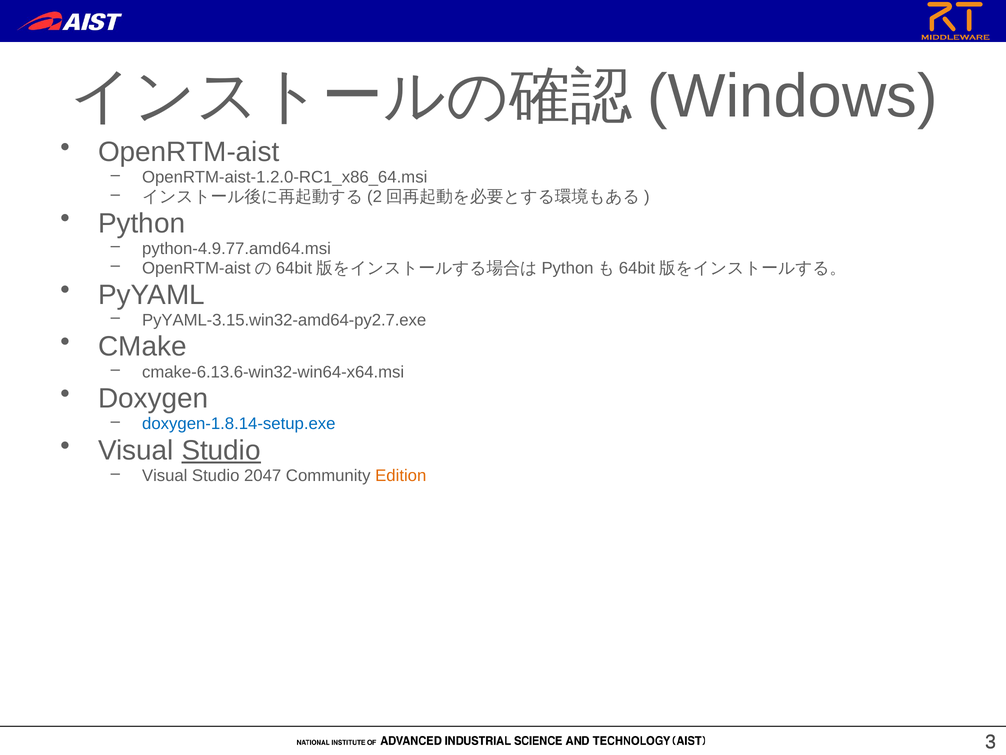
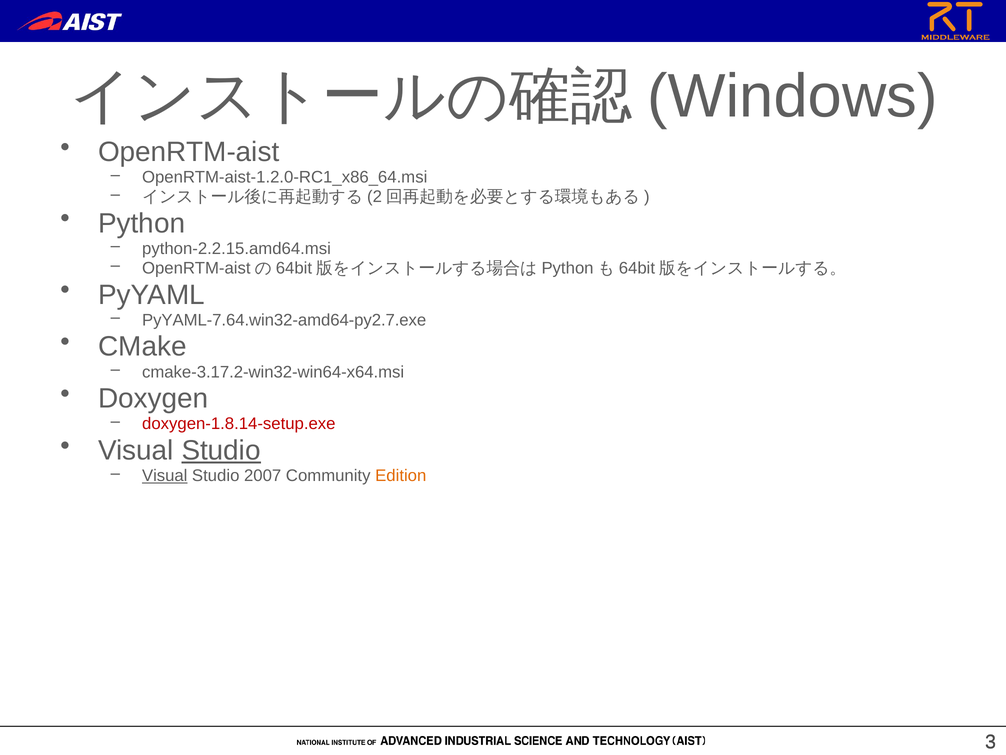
python-4.9.77.amd64.msi: python-4.9.77.amd64.msi -> python-2.2.15.amd64.msi (237, 249)
PyYAML-3.15.win32-amd64-py2.7.exe: PyYAML-3.15.win32-amd64-py2.7.exe -> PyYAML-7.64.win32-amd64-py2.7.exe (284, 320)
cmake-6.13.6-win32-win64-x64.msi: cmake-6.13.6-win32-win64-x64.msi -> cmake-3.17.2-win32-win64-x64.msi (273, 372)
doxygen-1.8.14-setup.exe colour: blue -> red (239, 424)
Visual underline: none -> present (165, 476)
2047: 2047 -> 2007 (263, 476)
